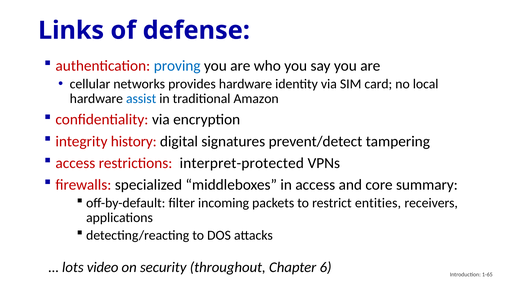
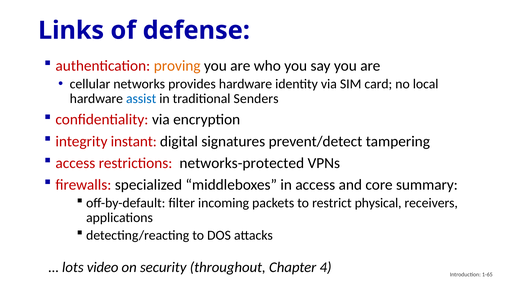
proving colour: blue -> orange (177, 66)
Amazon: Amazon -> Senders (256, 99)
history: history -> instant (134, 142)
interpret-protected: interpret-protected -> networks-protected (242, 163)
entities: entities -> physical (378, 203)
6: 6 -> 4 (326, 268)
